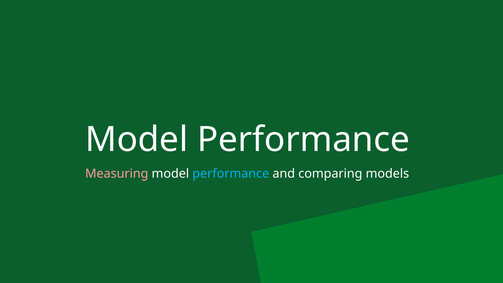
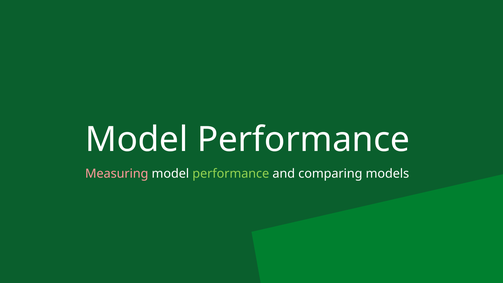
performance colour: light blue -> light green (231, 174)
